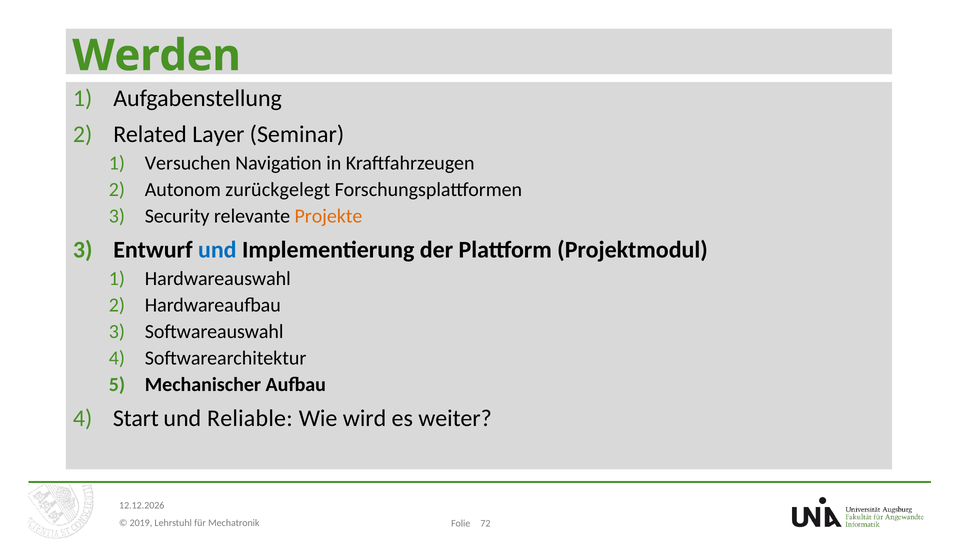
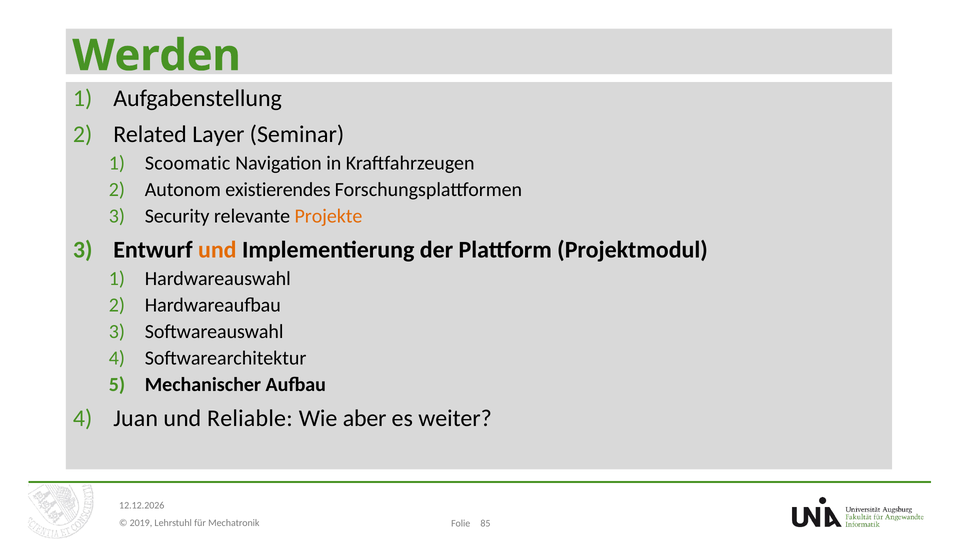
Versuchen: Versuchen -> Scoomatic (188, 163)
zurückgelegt: zurückgelegt -> existierendes (278, 189)
und colour: blue -> orange (217, 250)
Start: Start -> Juan (136, 418)
wird: wird -> aber (365, 418)
72: 72 -> 85 (485, 523)
